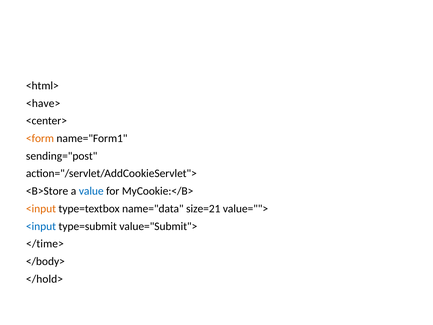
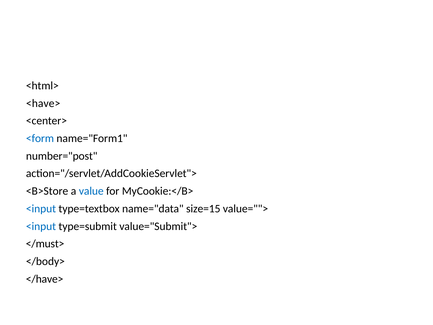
<form colour: orange -> blue (40, 138)
sending="post: sending="post -> number="post (62, 156)
<input colour: orange -> blue (41, 209)
size=21: size=21 -> size=15 (203, 209)
</time>: </time> -> </must> (45, 244)
</hold>: </hold> -> </have> (45, 279)
